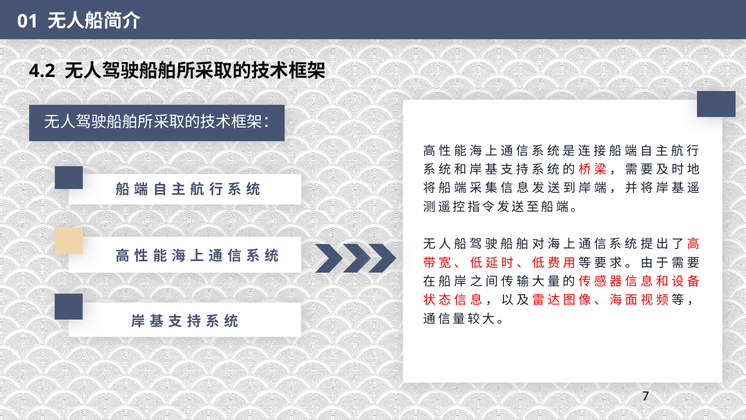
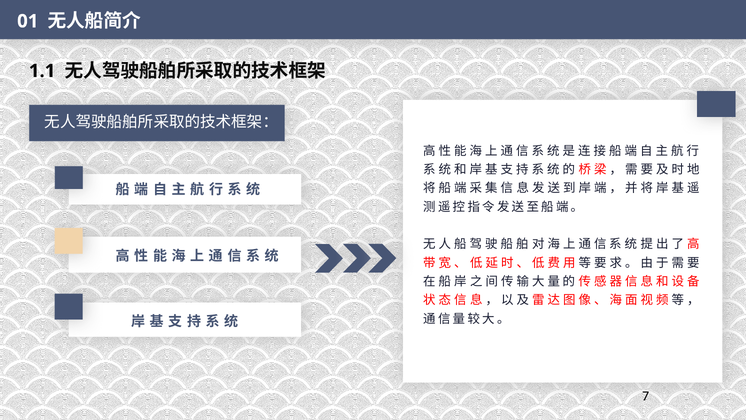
4.2: 4.2 -> 1.1 (42, 71)
